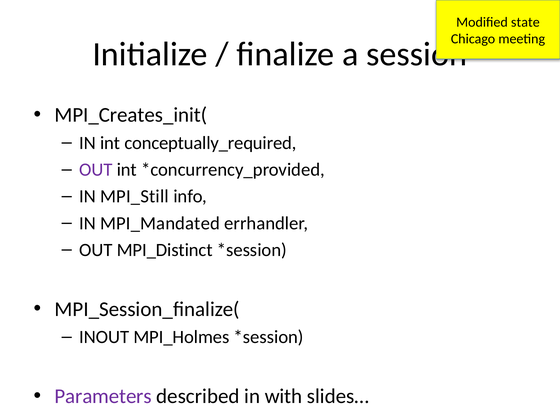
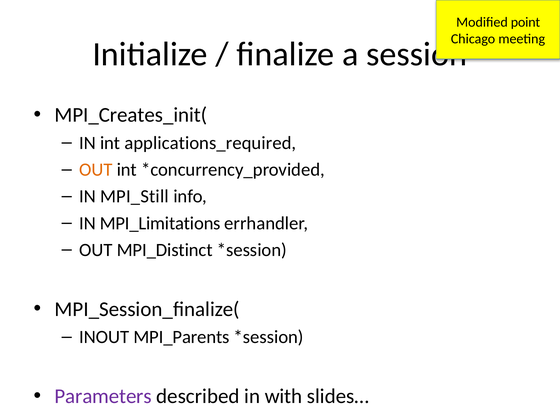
state: state -> point (525, 22)
conceptually_required: conceptually_required -> applications_required (210, 143)
OUT colour: purple -> orange (96, 170)
MPI_Mandated: MPI_Mandated -> MPI_Limitations (160, 223)
MPI_Holmes: MPI_Holmes -> MPI_Parents (181, 337)
